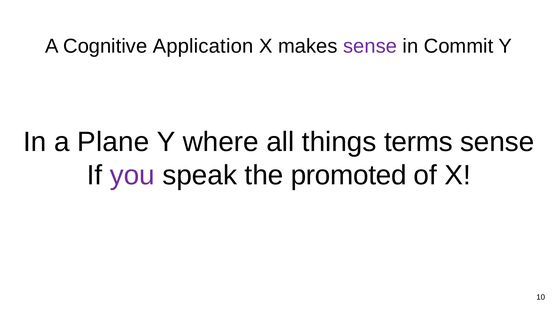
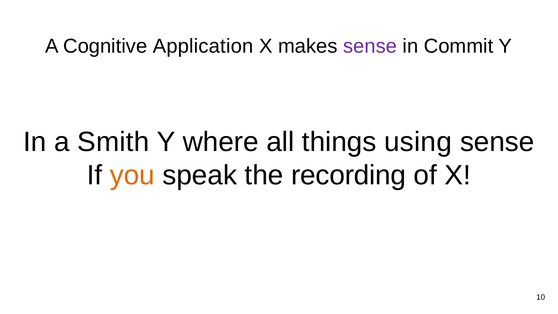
Plane: Plane -> Smith (113, 142)
terms: terms -> using (418, 142)
you colour: purple -> orange (132, 175)
promoted: promoted -> recording (349, 175)
